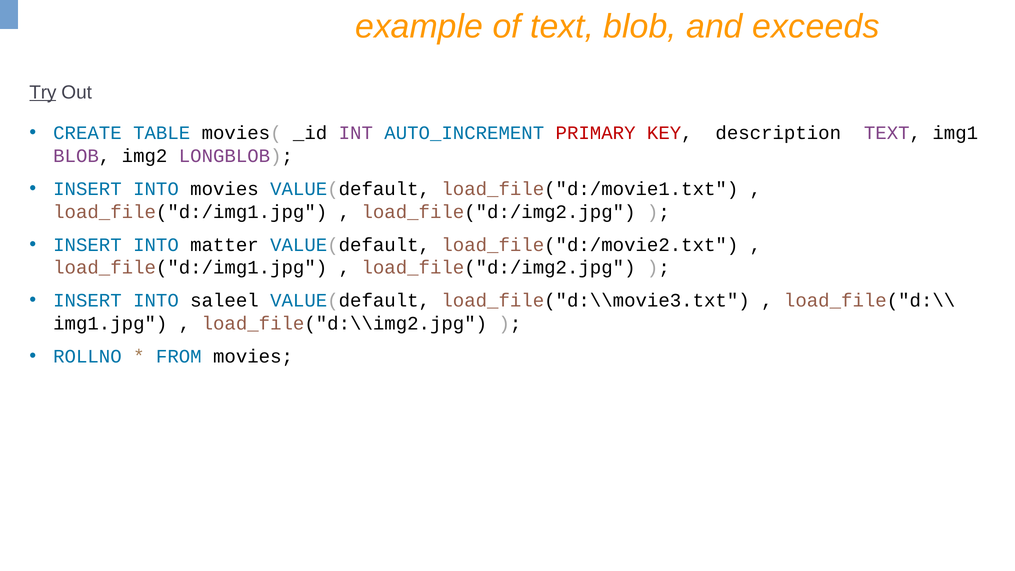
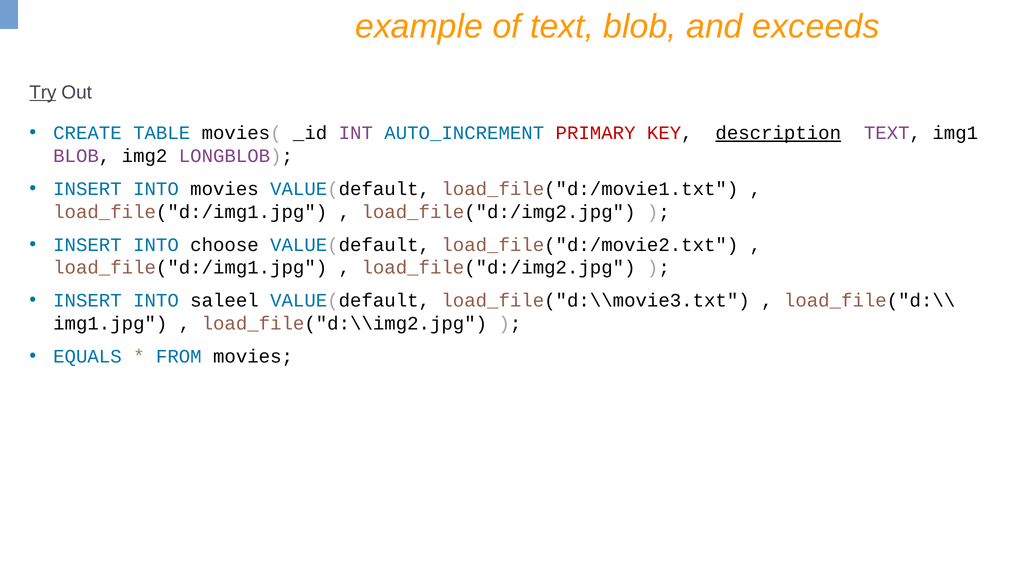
description underline: none -> present (778, 133)
matter: matter -> choose (224, 245)
ROLLNO: ROLLNO -> EQUALS (87, 356)
